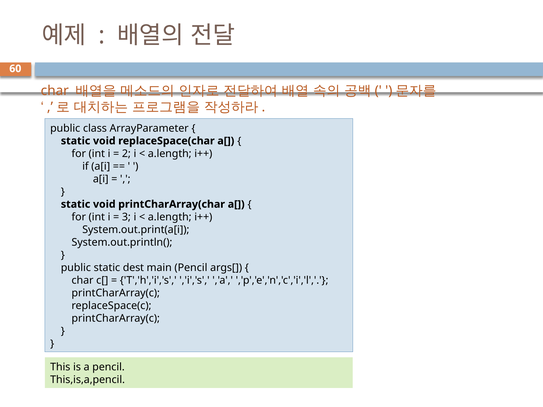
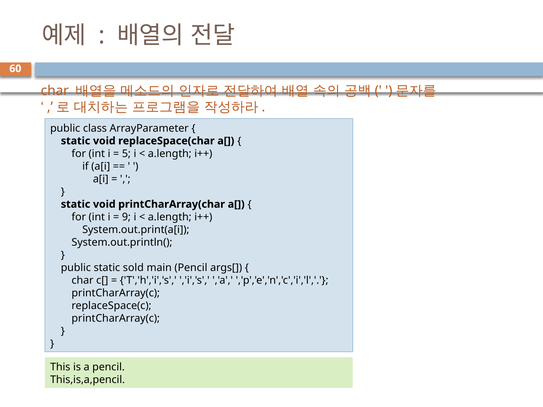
2: 2 -> 5 (126, 154)
3: 3 -> 9 (126, 217)
dest: dest -> sold (133, 268)
